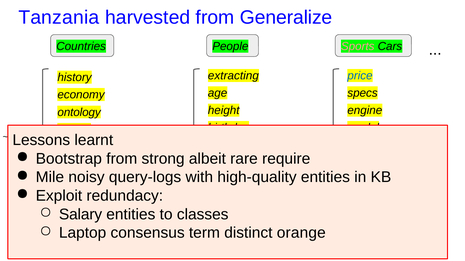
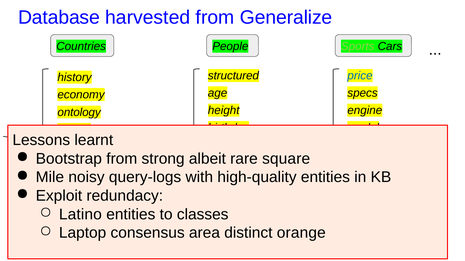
Tanzania: Tanzania -> Database (59, 18)
Sports colour: pink -> light green (358, 46)
extracting: extracting -> structured (233, 76)
require: require -> square (286, 159)
Salary: Salary -> Latino (80, 215)
term: term -> area (204, 233)
